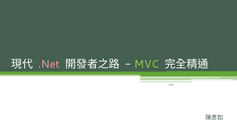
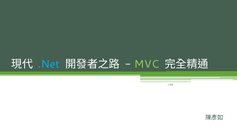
.Net colour: pink -> light blue (49, 64)
